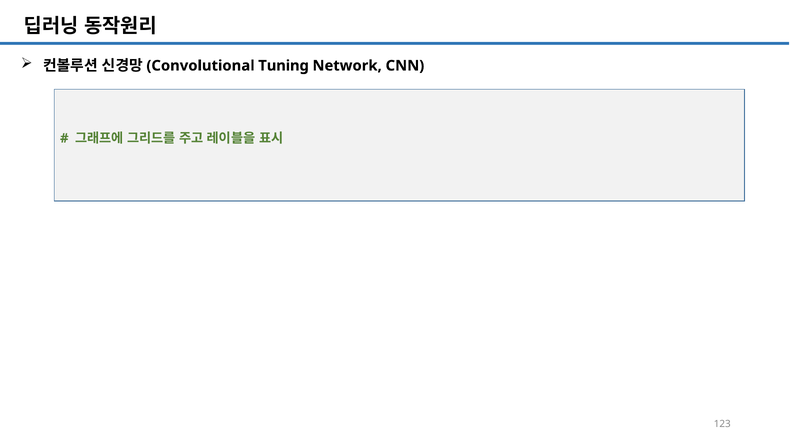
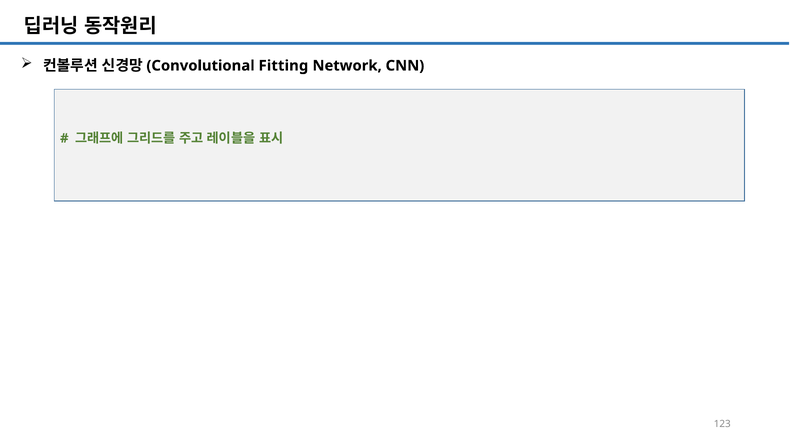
Tuning: Tuning -> Fitting (283, 66)
